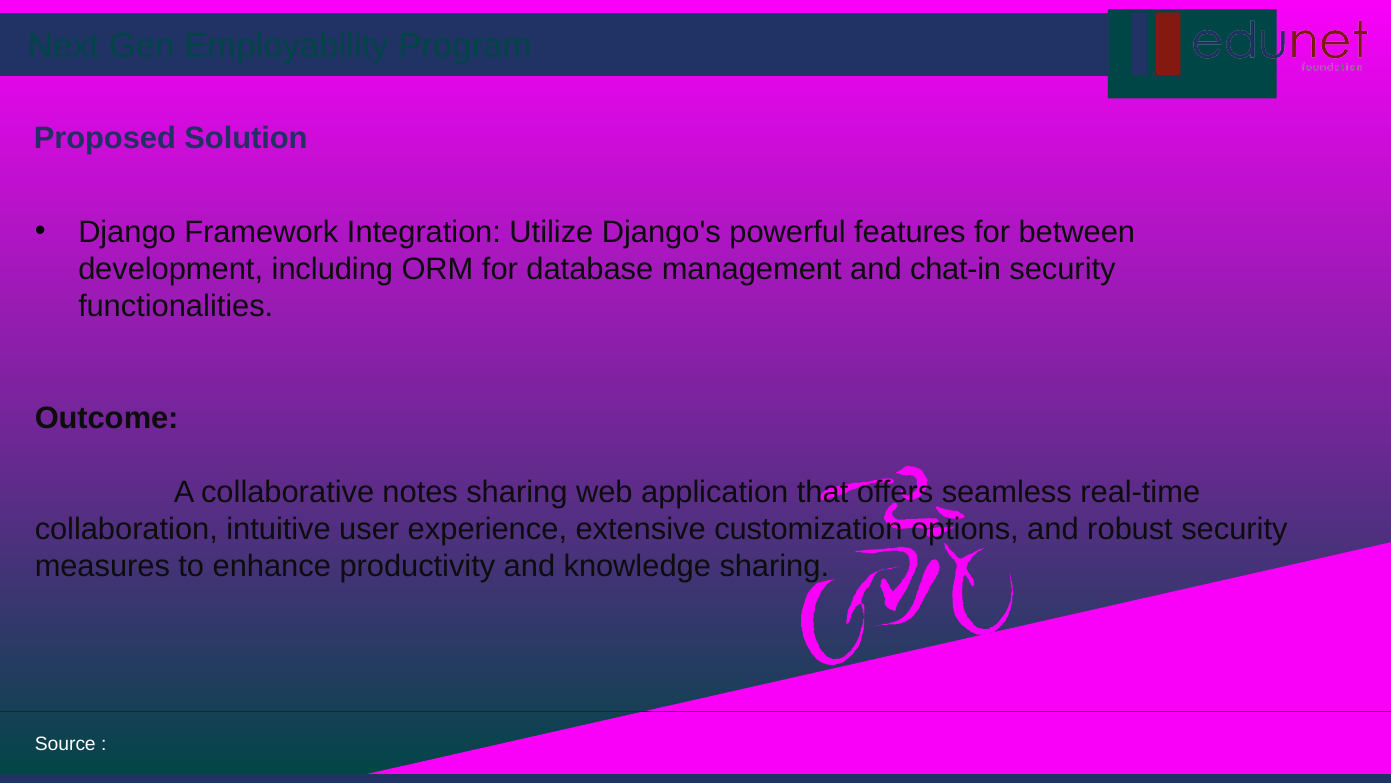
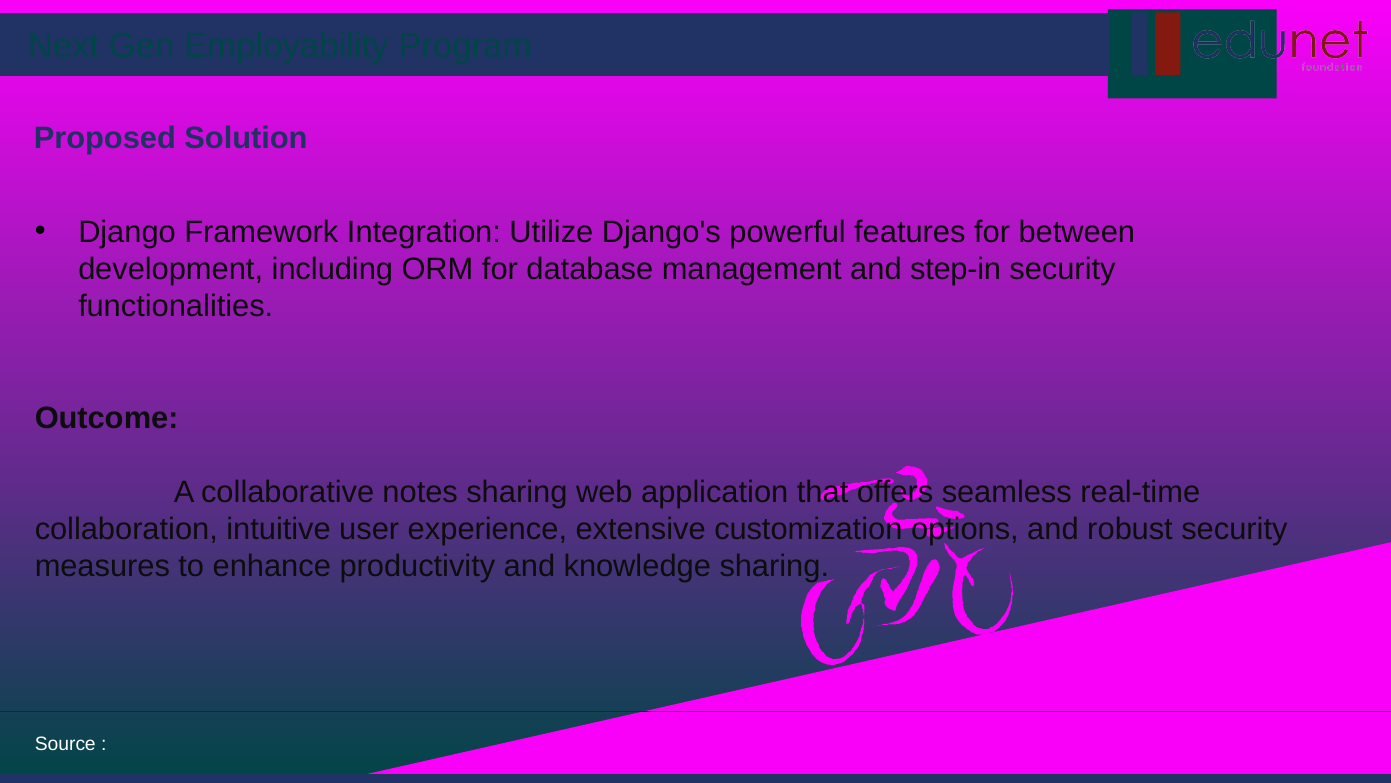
chat-in: chat-in -> step-in (956, 269)
